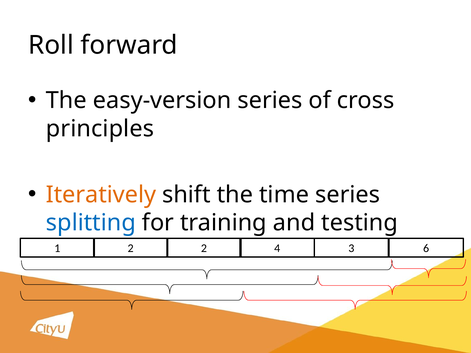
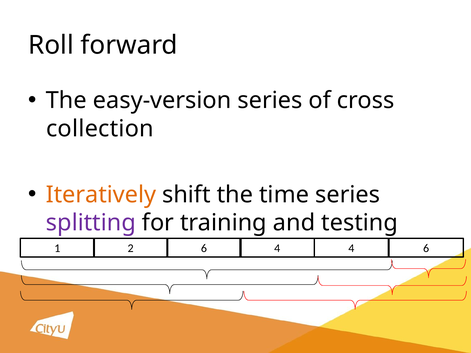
principles: principles -> collection (100, 129)
splitting colour: blue -> purple (91, 223)
2 2: 2 -> 6 (204, 249)
4 3: 3 -> 4 (351, 249)
